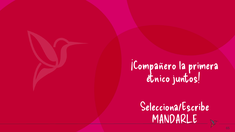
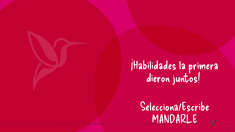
¡Compañero: ¡Compañero -> ¡Habilidades (154, 66)
étnico: étnico -> dieron (158, 78)
